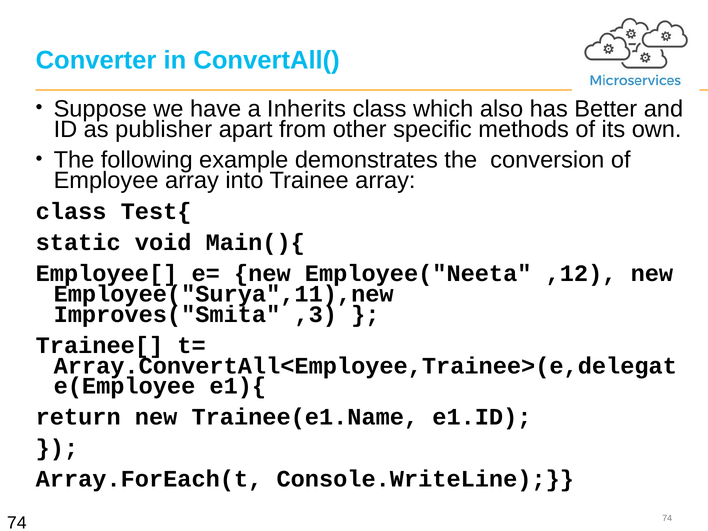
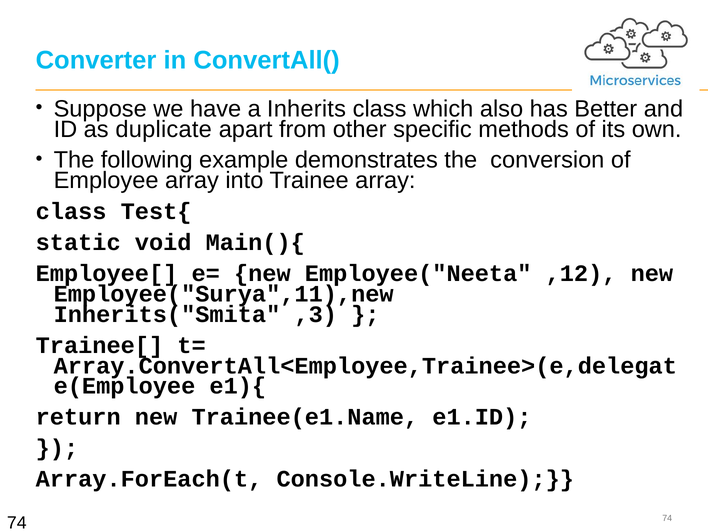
publisher: publisher -> duplicate (164, 129)
Improves("Smita: Improves("Smita -> Inherits("Smita (167, 314)
